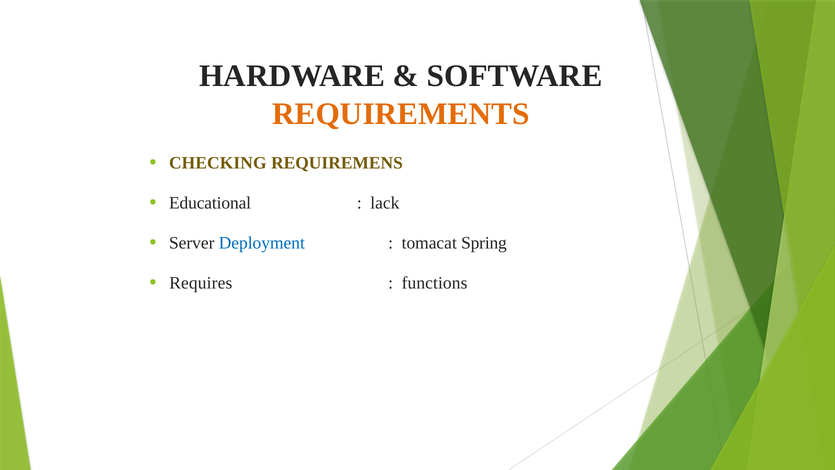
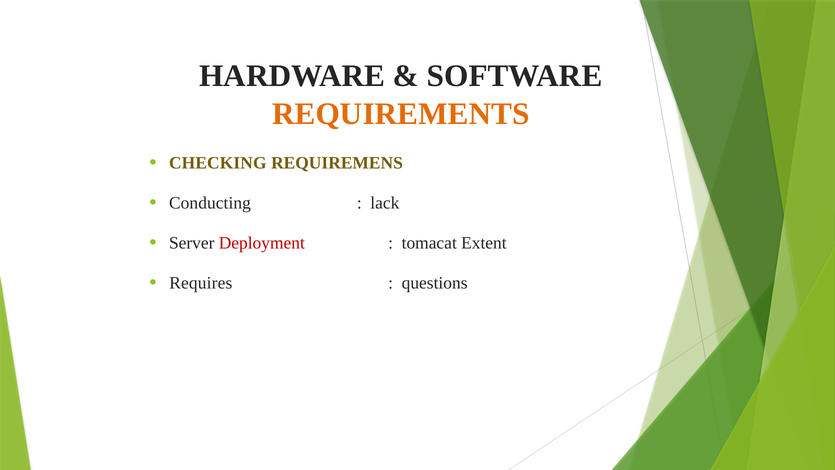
Educational: Educational -> Conducting (210, 203)
Deployment colour: blue -> red (262, 243)
Spring: Spring -> Extent (484, 243)
functions: functions -> questions (435, 283)
